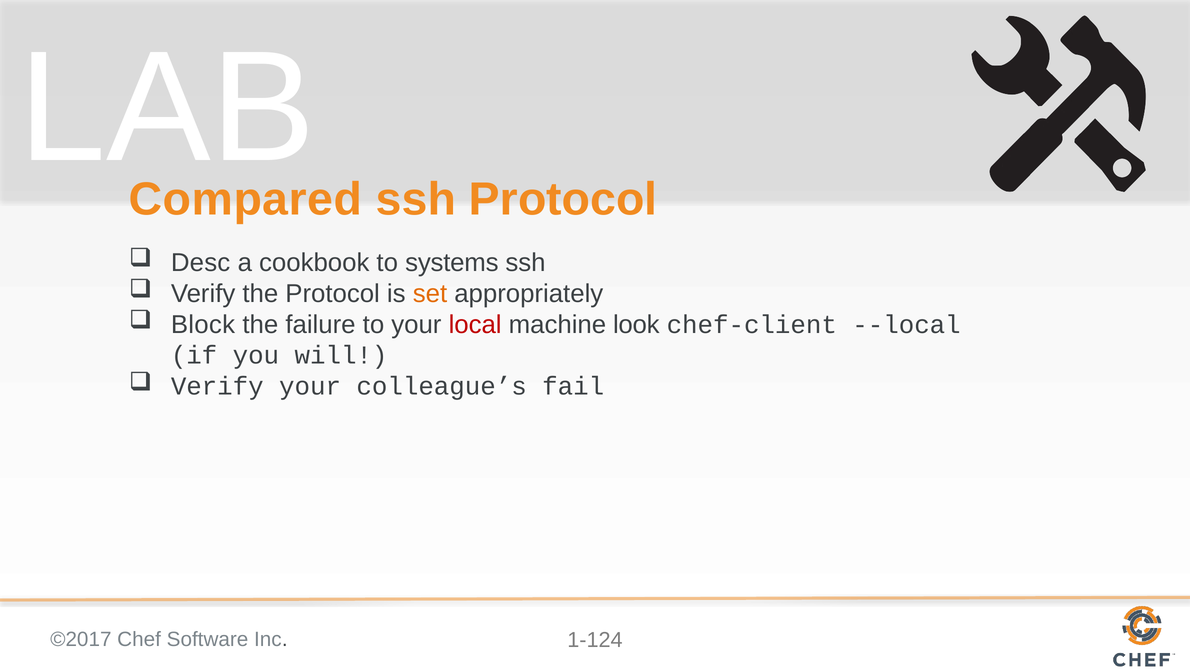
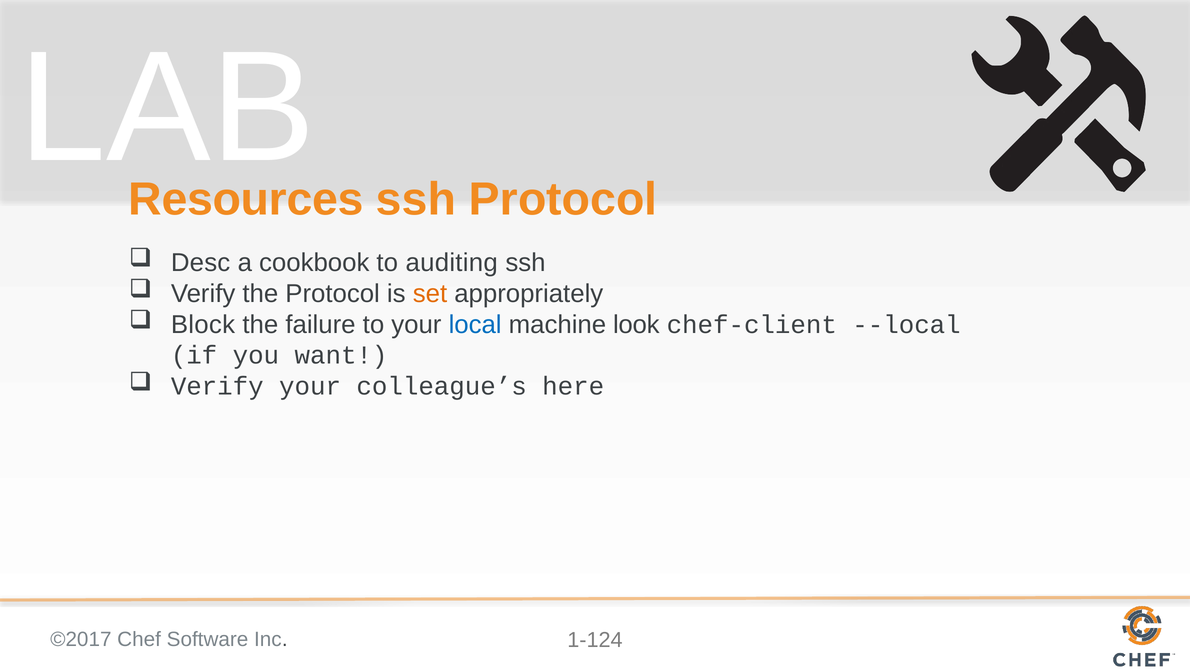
Compared: Compared -> Resources (246, 199)
systems: systems -> auditing (452, 263)
local colour: red -> blue (475, 325)
will: will -> want (341, 356)
fail: fail -> here (573, 387)
